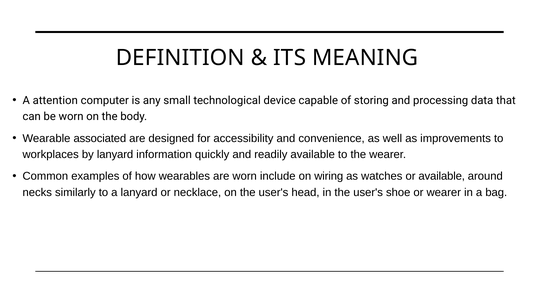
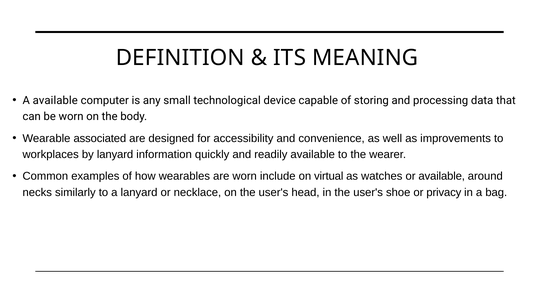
A attention: attention -> available (55, 100)
wiring: wiring -> virtual (329, 176)
or wearer: wearer -> privacy (444, 193)
